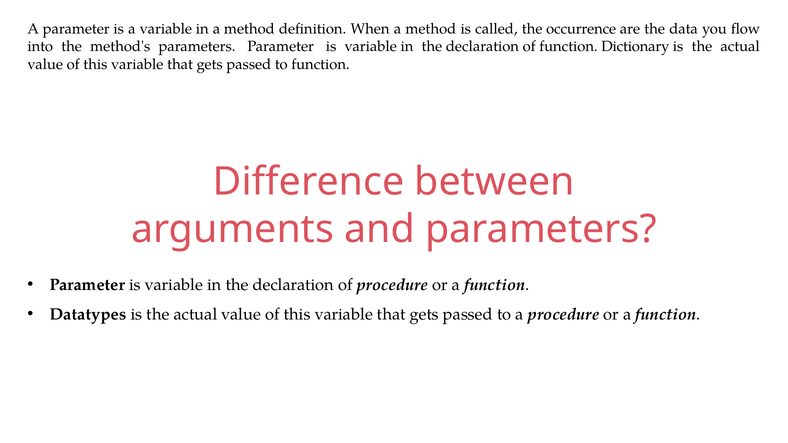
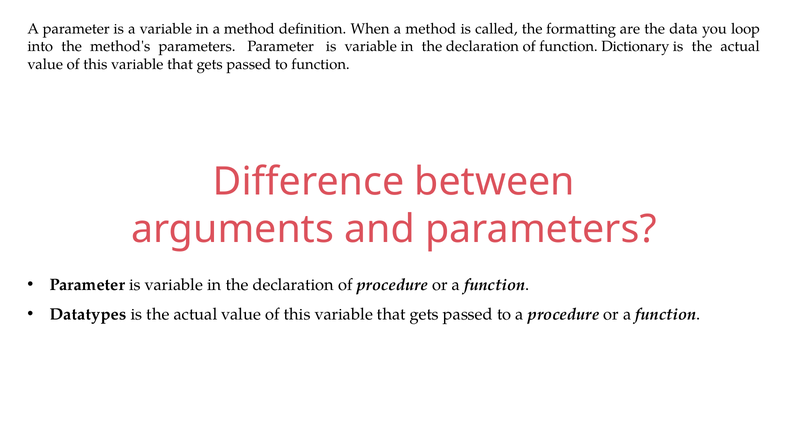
occurrence: occurrence -> formatting (581, 29)
flow: flow -> loop (745, 29)
